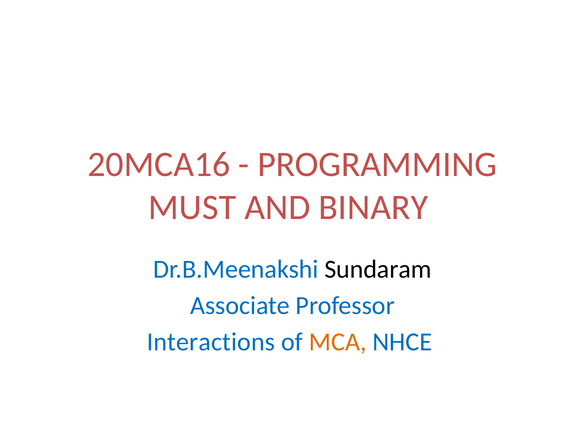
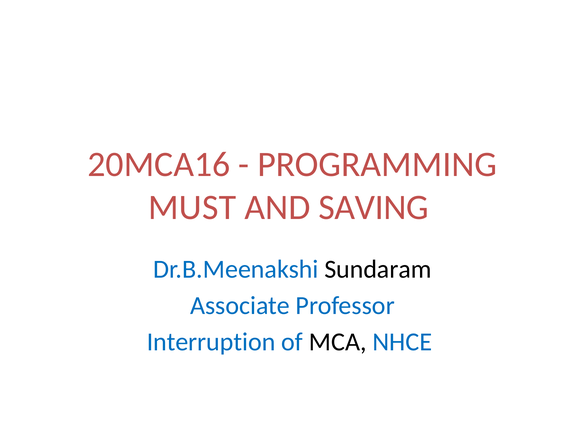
BINARY: BINARY -> SAVING (374, 207)
Interactions: Interactions -> Interruption (211, 342)
MCA colour: orange -> black (338, 342)
